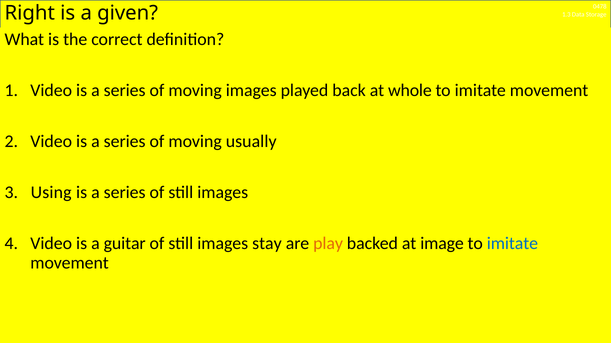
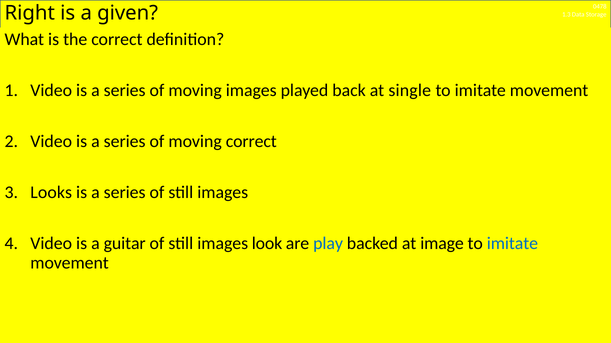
whole: whole -> single (410, 91)
moving usually: usually -> correct (251, 142)
Using: Using -> Looks (51, 193)
stay: stay -> look (267, 244)
play colour: orange -> blue (328, 244)
